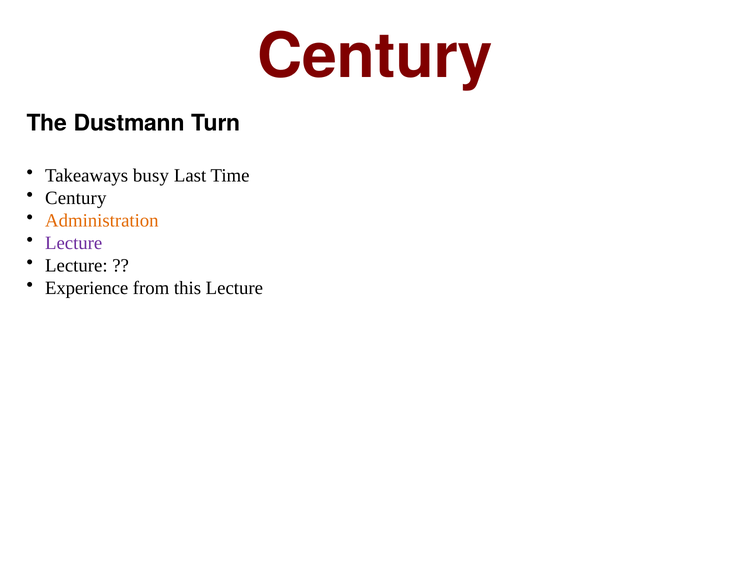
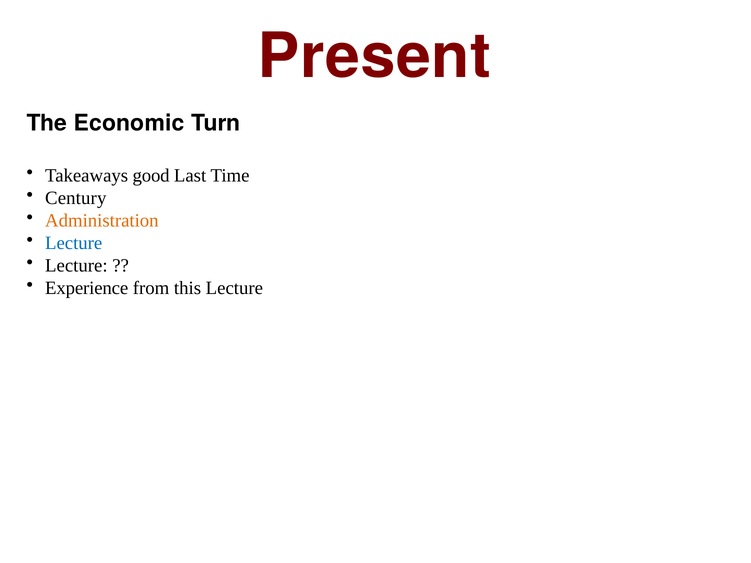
Century: Century -> Present (375, 56)
Dustmann: Dustmann -> Economic (129, 123)
busy: busy -> good (151, 175)
Lecture colour: purple -> blue (74, 243)
